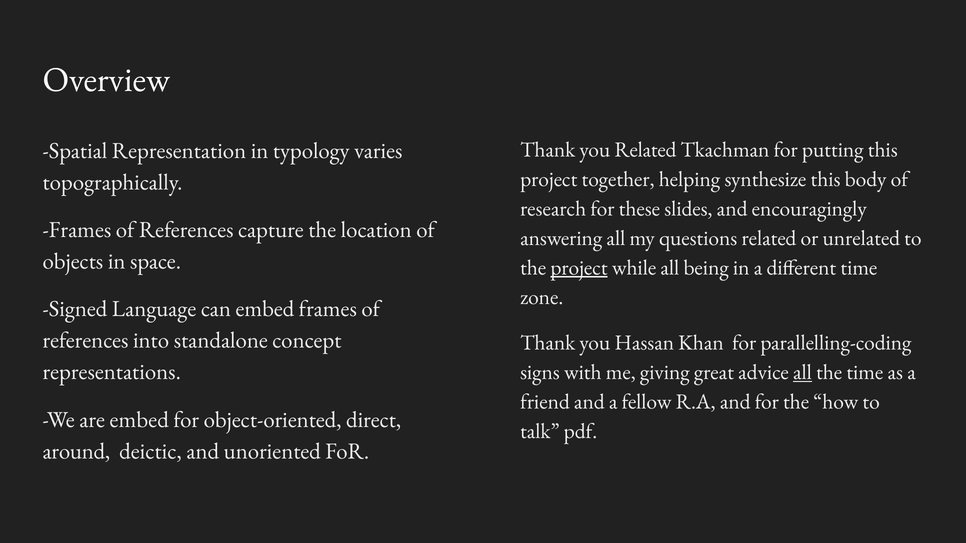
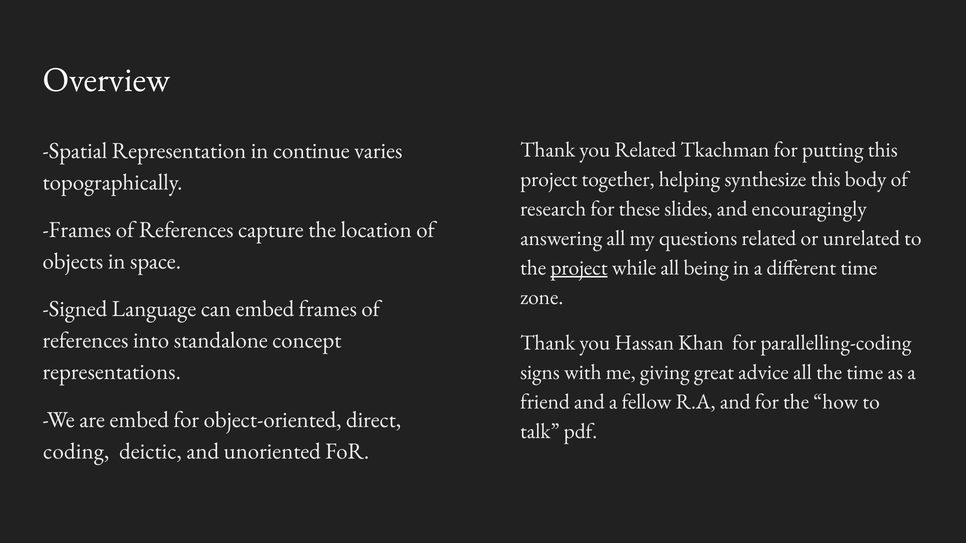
typology: typology -> continue (311, 151)
all underline: present -> none (802, 373)
around: around -> coding (76, 451)
